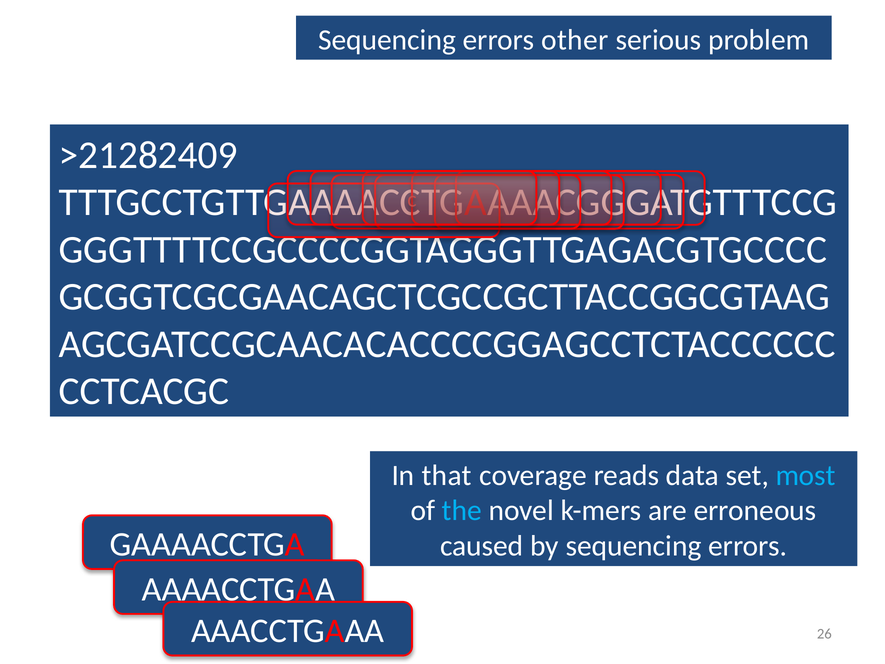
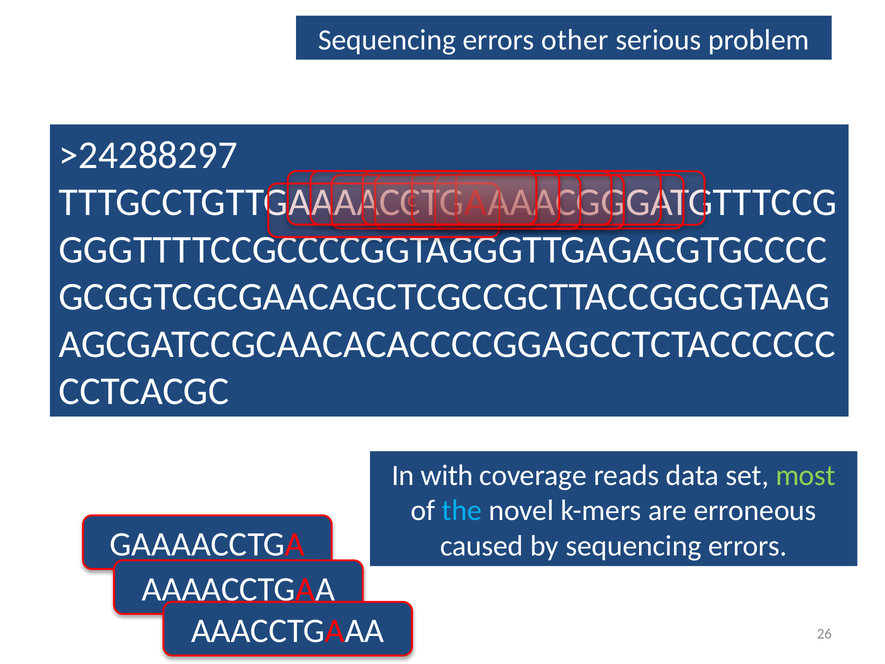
>21282409: >21282409 -> >24288297 (148, 155)
that: that -> with (447, 475)
most colour: light blue -> light green (806, 475)
